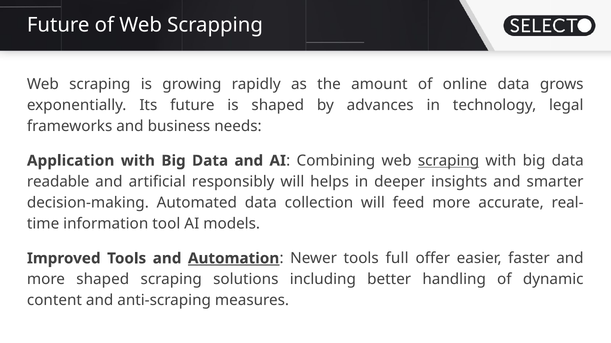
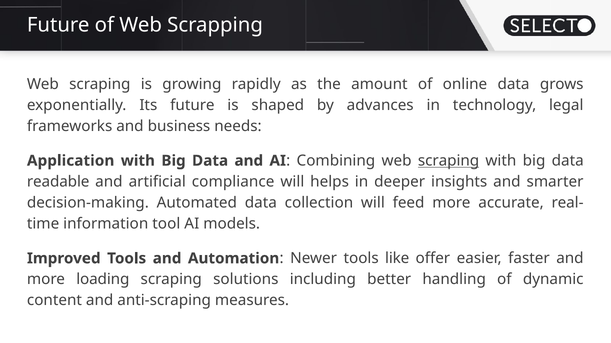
responsibly: responsibly -> compliance (233, 182)
Automation underline: present -> none (234, 259)
full: full -> like (397, 259)
more shaped: shaped -> loading (103, 280)
